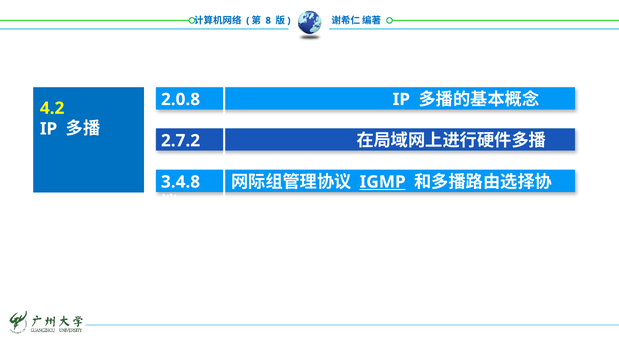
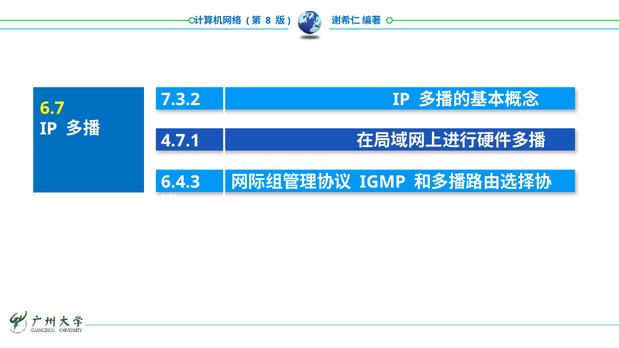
2.0.8: 2.0.8 -> 7.3.2 (181, 99)
4.2: 4.2 -> 6.7 (52, 108)
2.7.2: 2.7.2 -> 4.7.1 (181, 141)
3.4.8: 3.4.8 -> 6.4.3 (181, 182)
IGMP underline: present -> none (383, 182)
